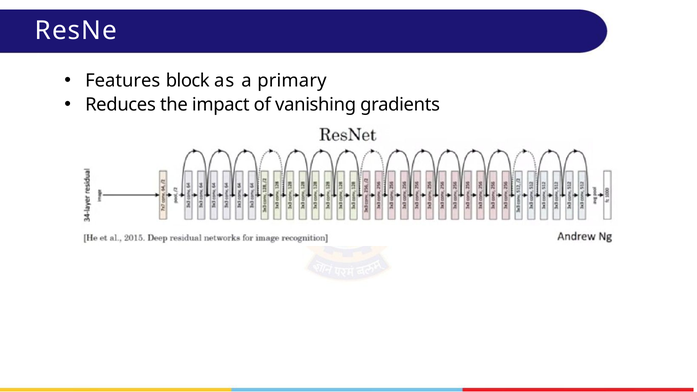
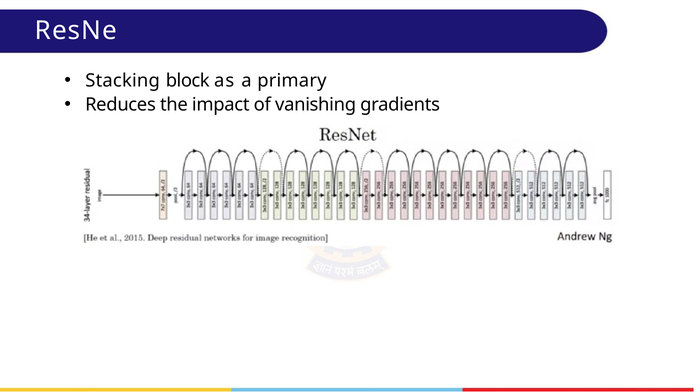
Features: Features -> Stacking (123, 81)
